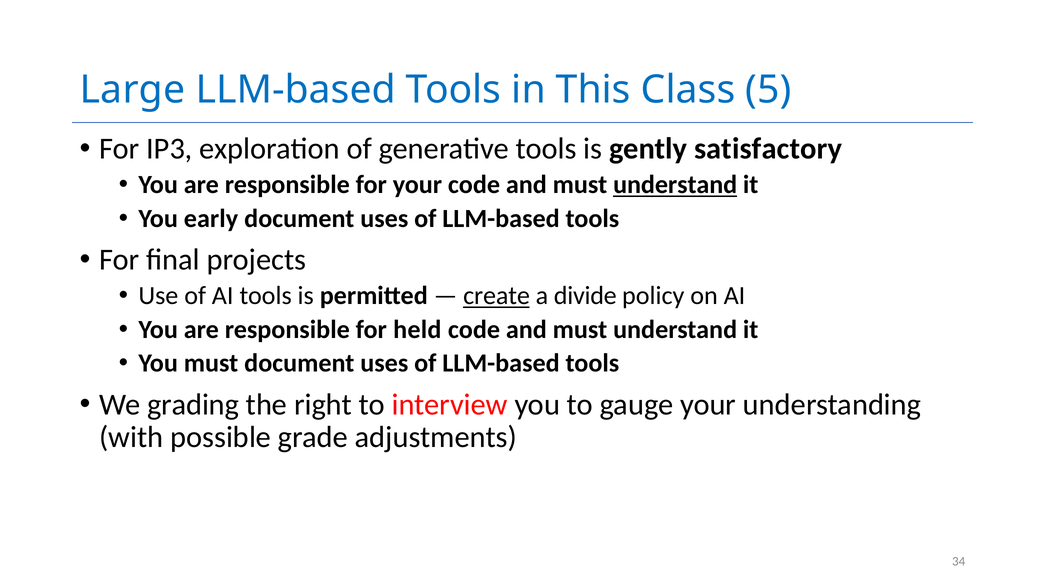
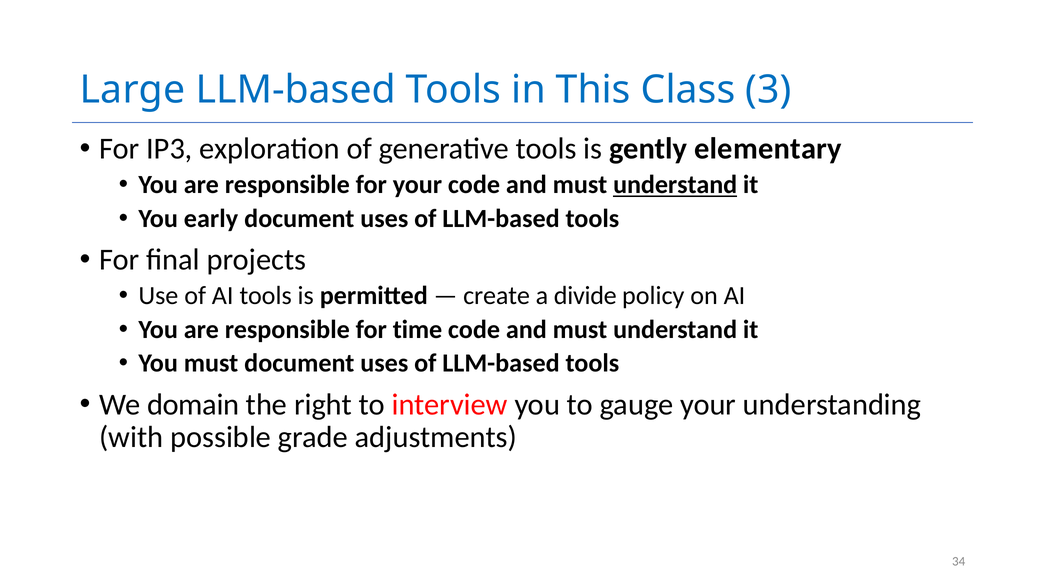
5: 5 -> 3 (768, 90)
satisfactory: satisfactory -> elementary (768, 149)
create underline: present -> none (497, 296)
held: held -> time (417, 329)
grading: grading -> domain (193, 404)
